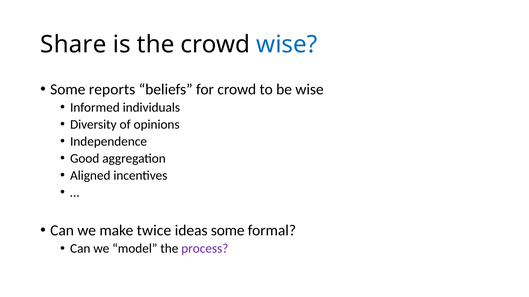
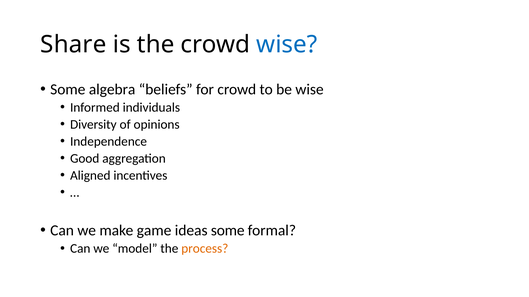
reports: reports -> algebra (112, 89)
twice: twice -> game (154, 231)
process colour: purple -> orange (205, 249)
